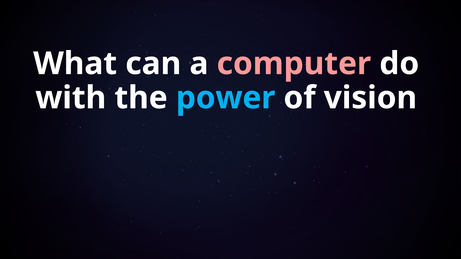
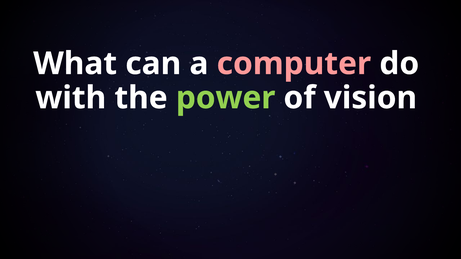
power colour: light blue -> light green (226, 98)
